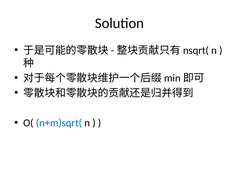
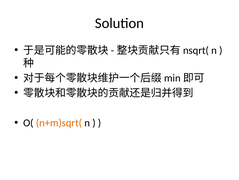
n+m)sqrt( colour: blue -> orange (59, 122)
